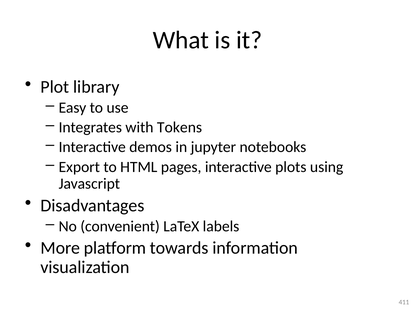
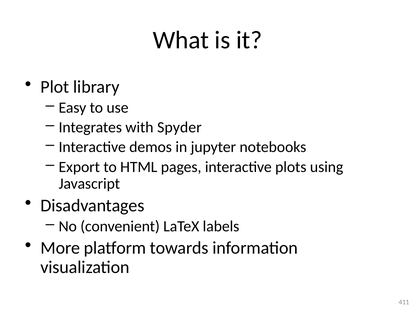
Tokens: Tokens -> Spyder (179, 127)
